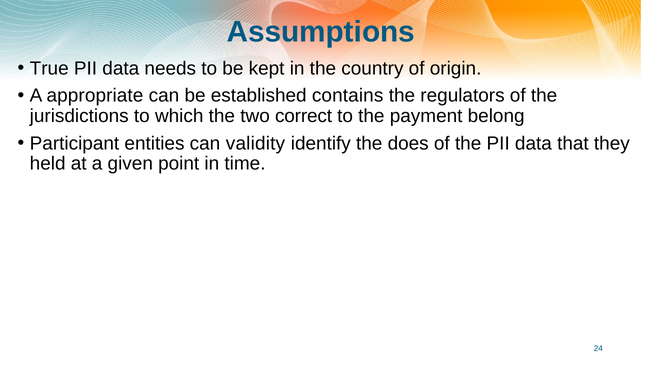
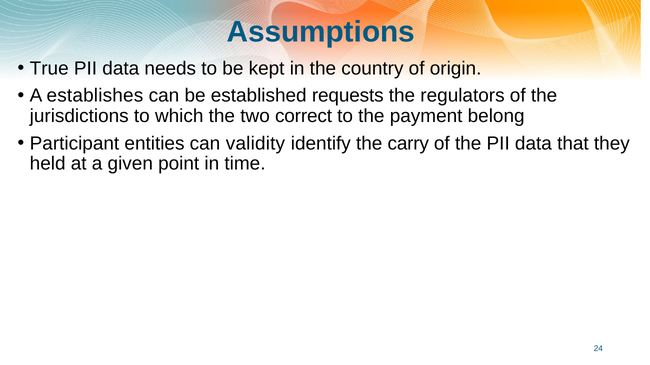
appropriate: appropriate -> establishes (95, 96)
contains: contains -> requests (348, 96)
does: does -> carry (408, 143)
